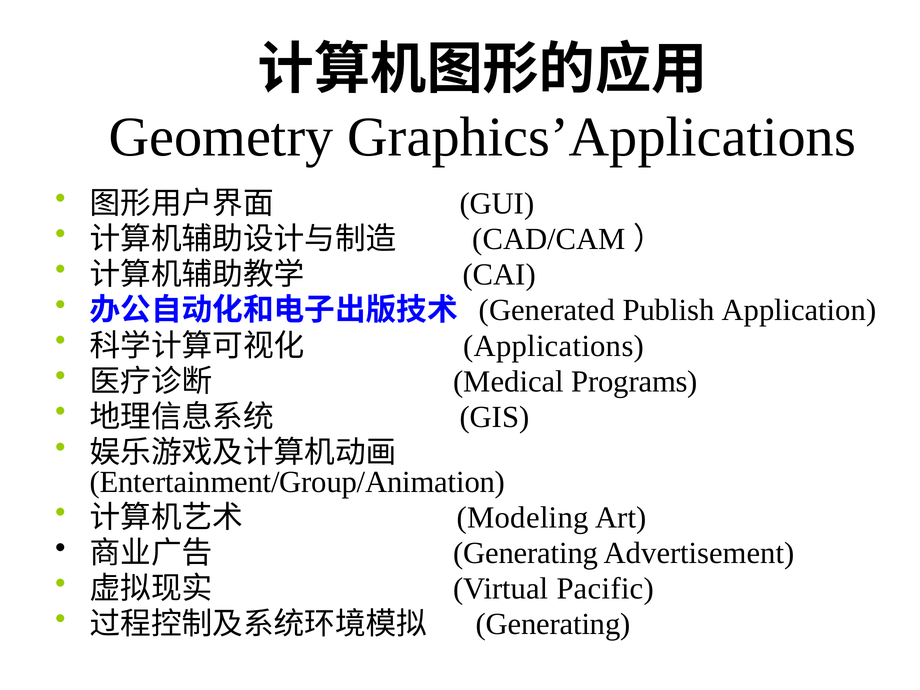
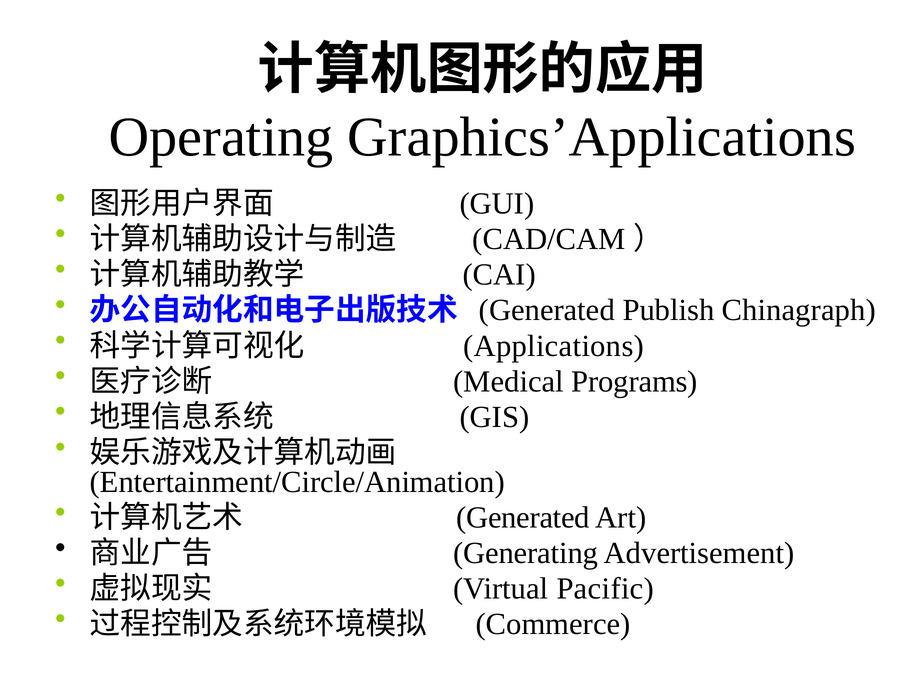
Geometry: Geometry -> Operating (221, 137)
Application: Application -> Chinagraph (799, 310)
Entertainment/Group/Animation: Entertainment/Group/Animation -> Entertainment/Circle/Animation (297, 482)
Modeling: Modeling -> Generated (523, 518)
Generating: Generating -> Commerce (553, 624)
